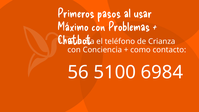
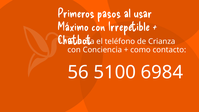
Problemas: Problemas -> Irrepetible (129, 27)
